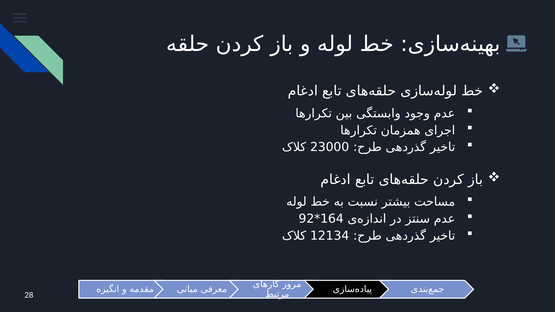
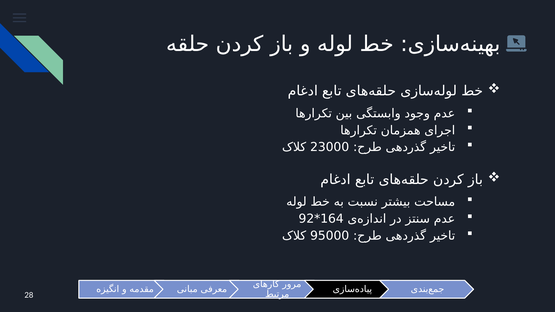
12134: 12134 -> 95000 (330, 236)
